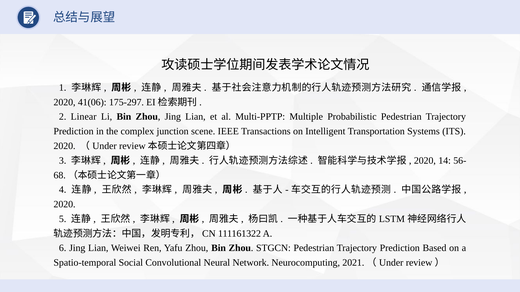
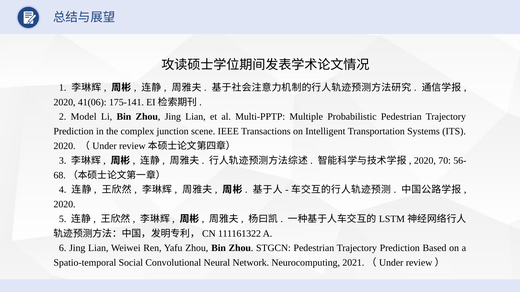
175-297: 175-297 -> 175-141 (126, 102)
Linear: Linear -> Model (84, 117)
14: 14 -> 70 (445, 161)
